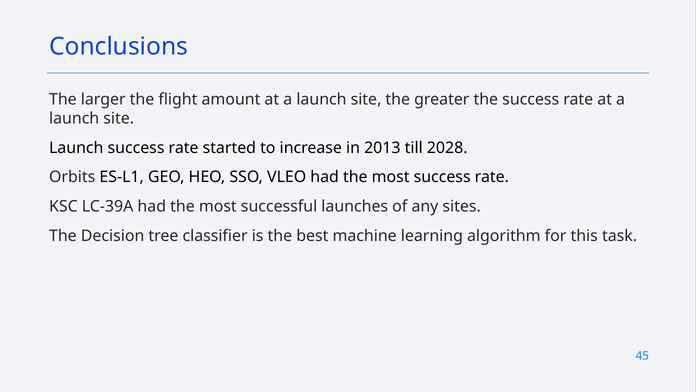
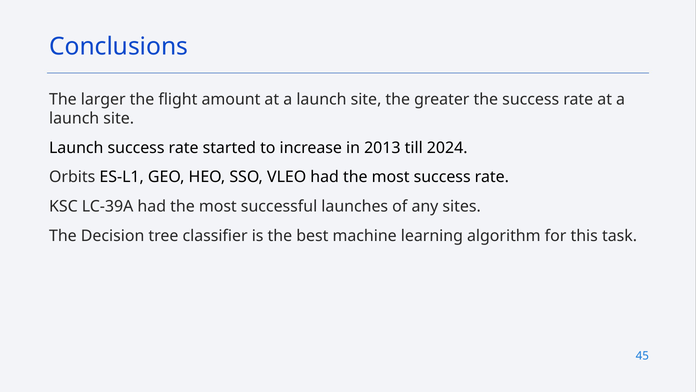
2028: 2028 -> 2024 (447, 148)
